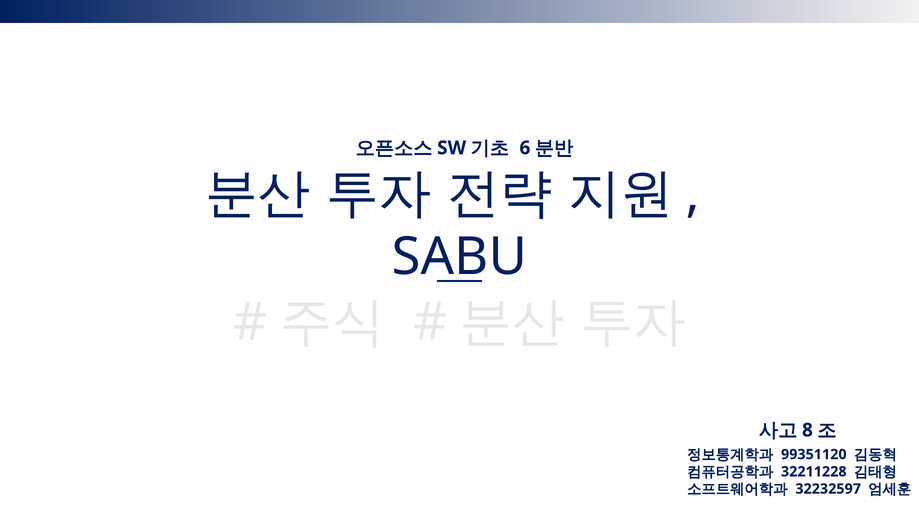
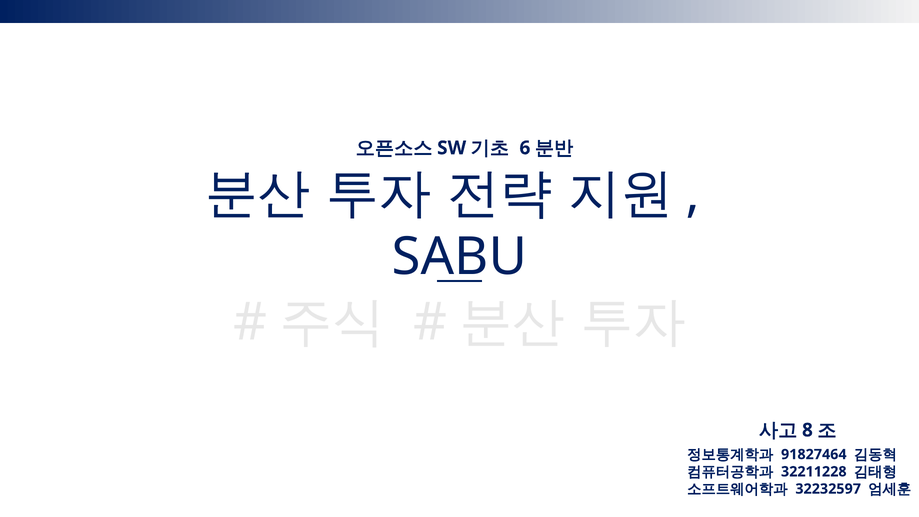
99351120: 99351120 -> 91827464 (814, 454)
